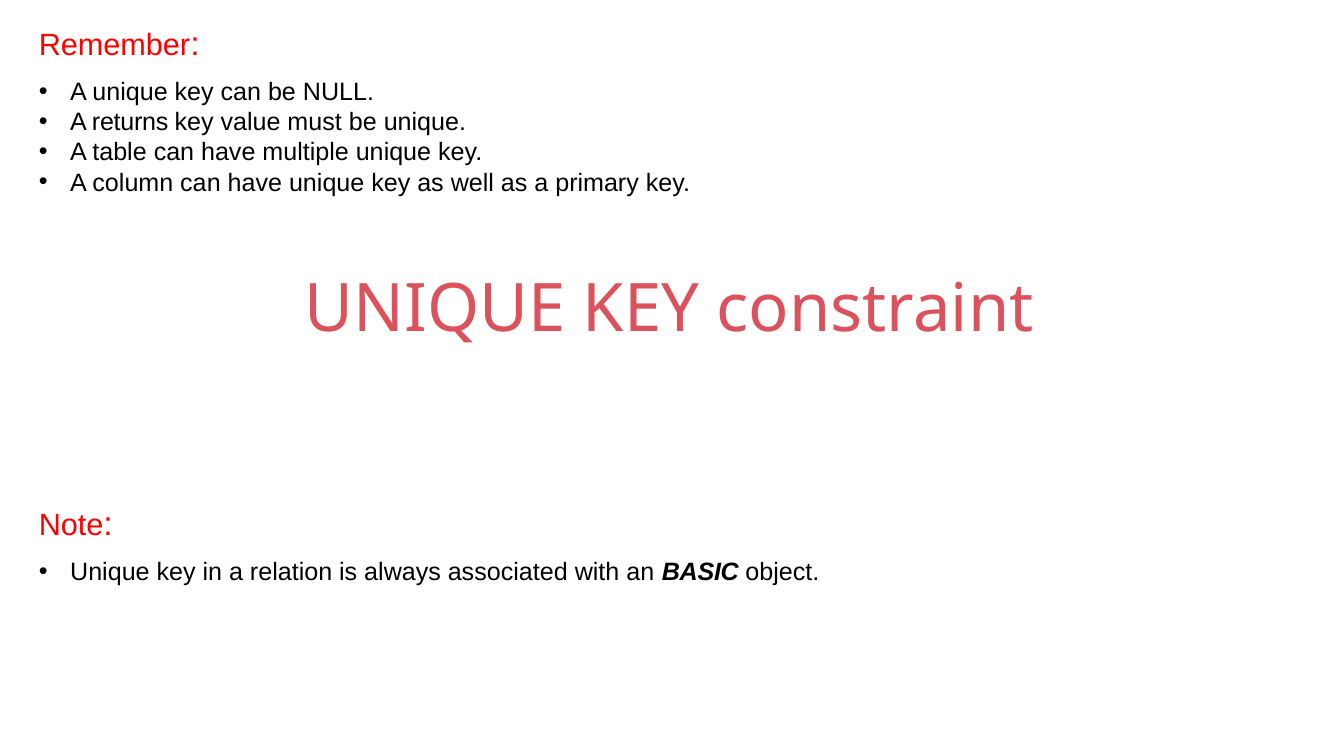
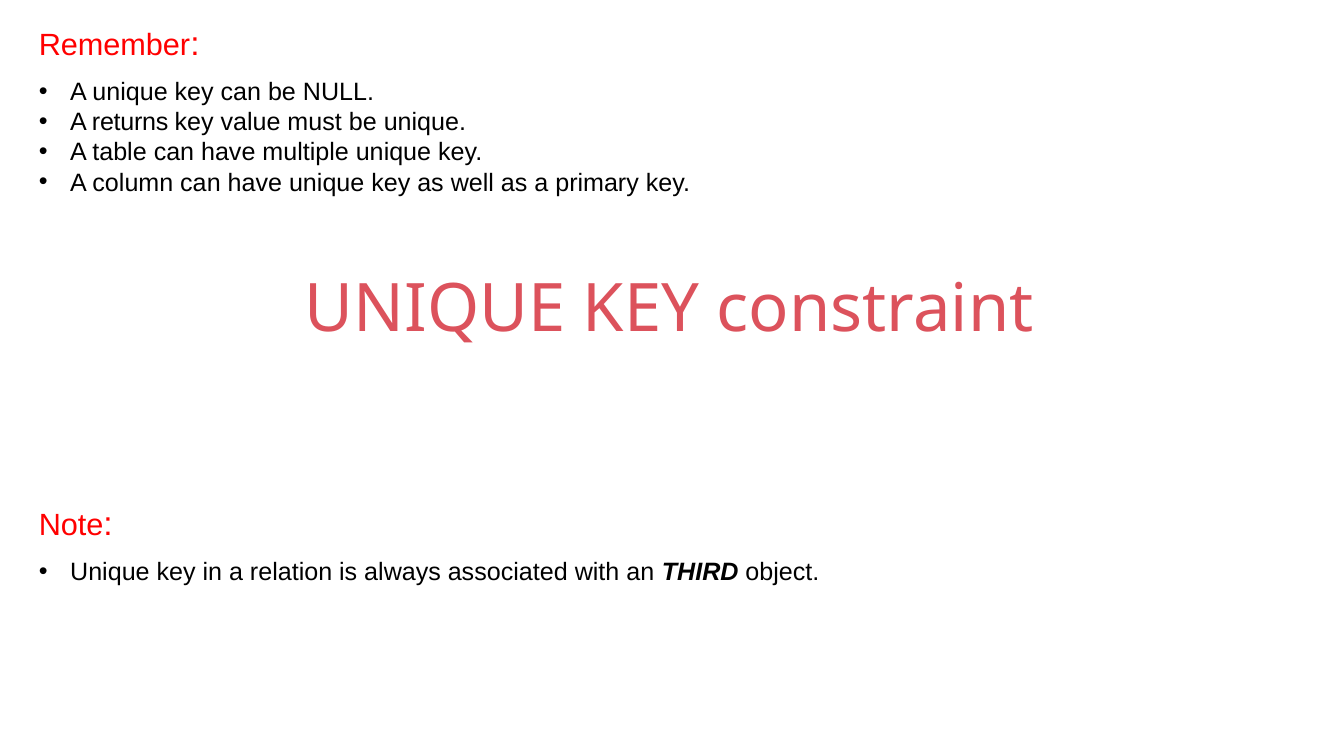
BASIC: BASIC -> THIRD (700, 573)
